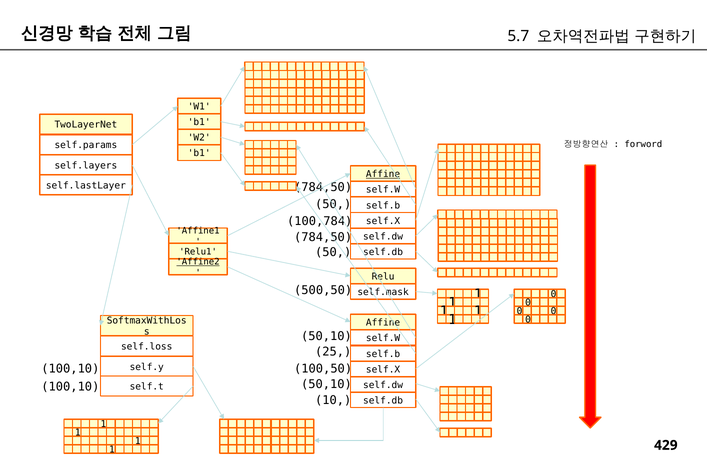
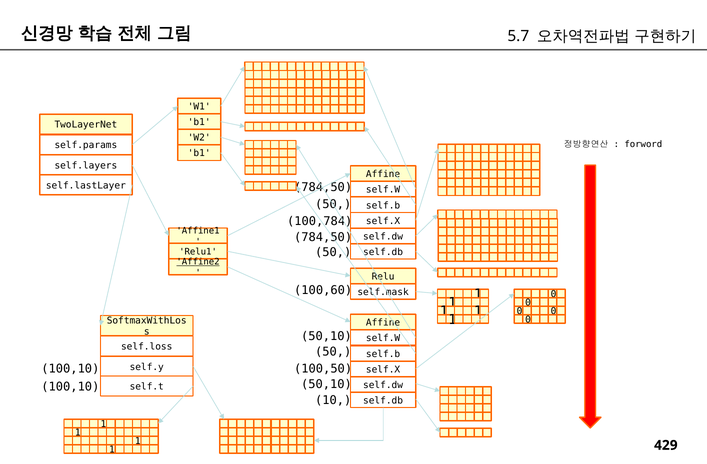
Affine underline: present -> none (383, 174)
500,50: 500,50 -> 100,60 (323, 290)
25: 25 -> 50 (333, 352)
